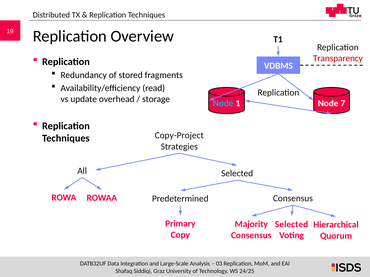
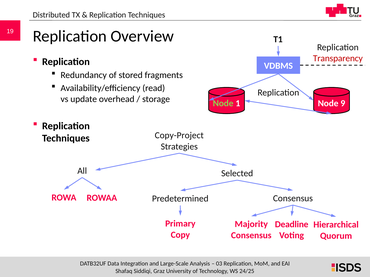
Node colour: light blue -> light green (223, 104)
7: 7 -> 9 (343, 104)
Selected: Selected -> Deadline (292, 225)
